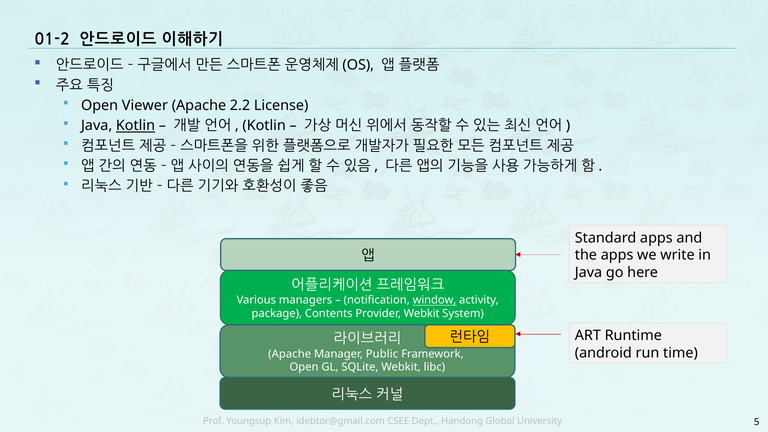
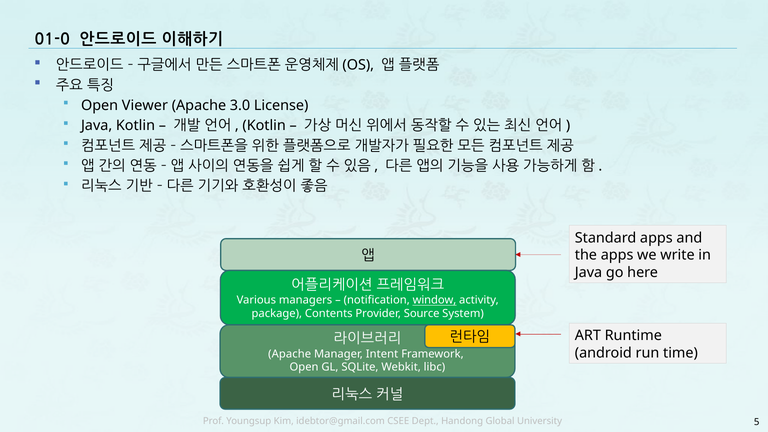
01-2: 01-2 -> 01-0 (52, 39)
2.2: 2.2 -> 3.0 (240, 106)
Kotlin underline: present -> none (135, 126)
Provider Webkit: Webkit -> Source (422, 314)
Public: Public -> Intent (382, 354)
